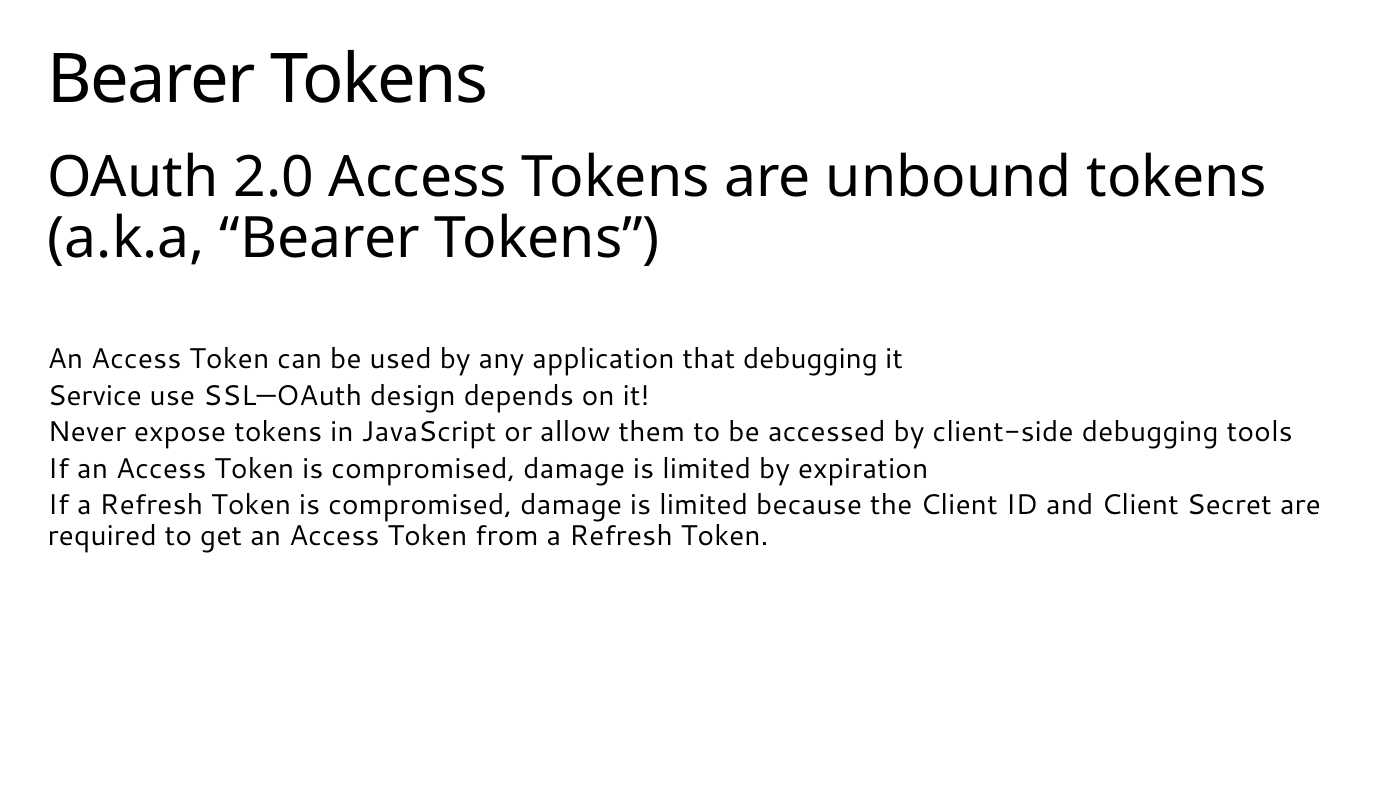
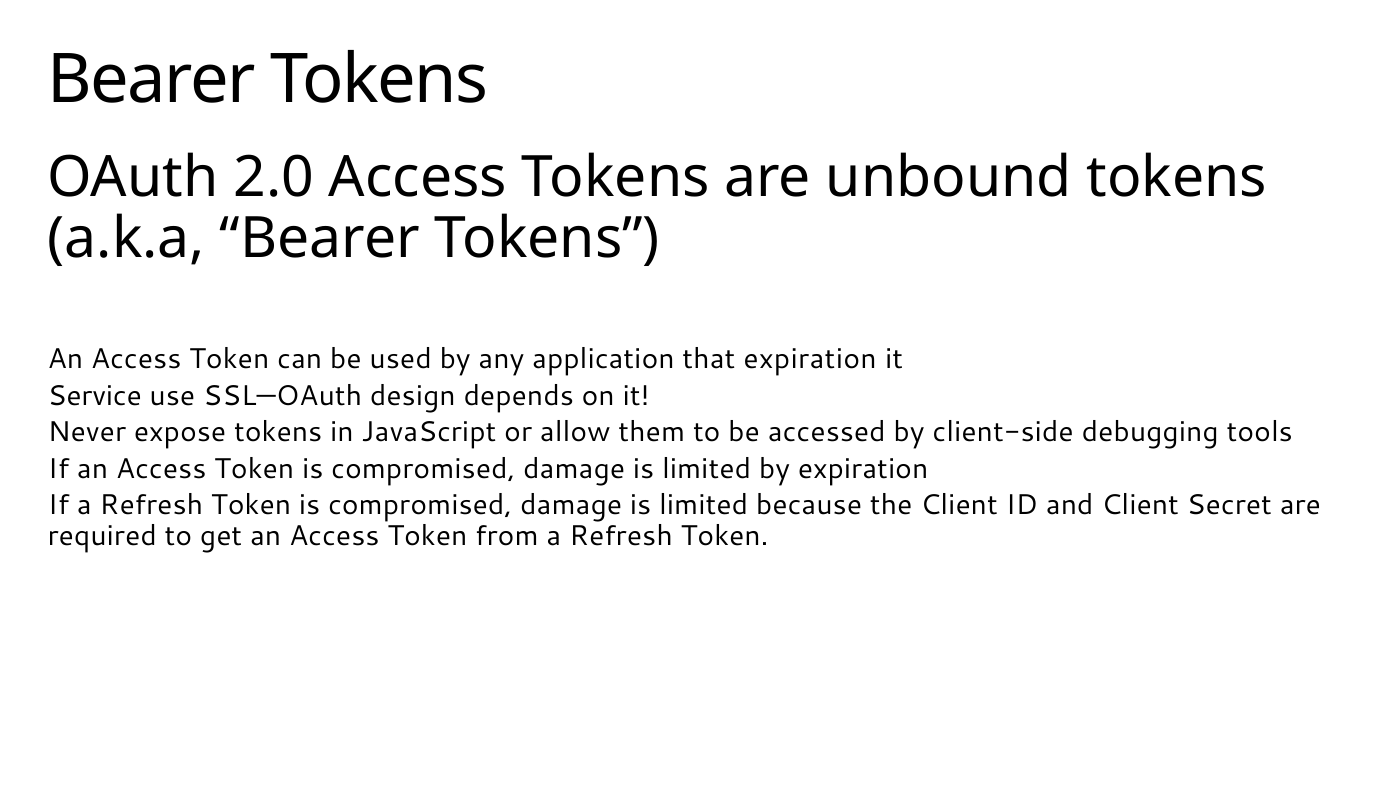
that debugging: debugging -> expiration (810, 360)
